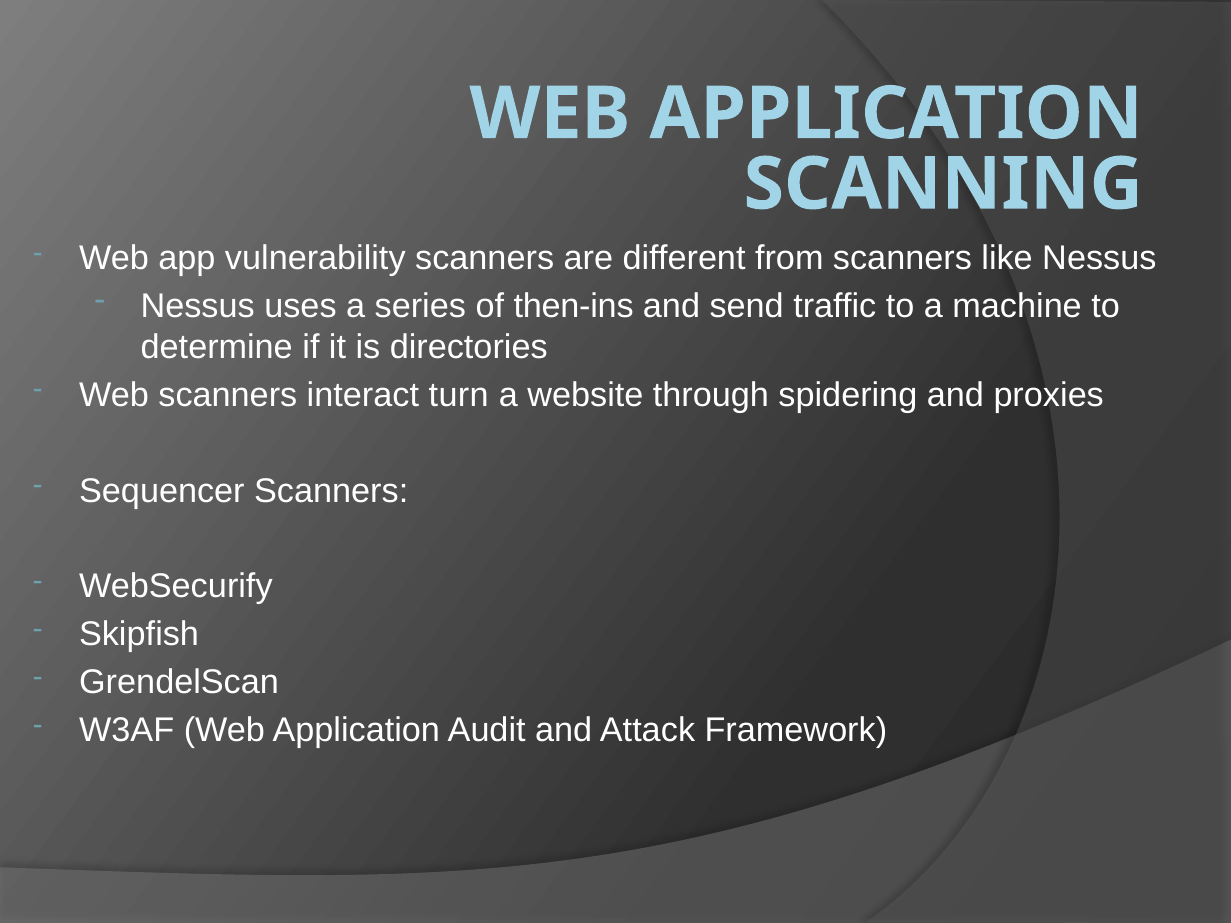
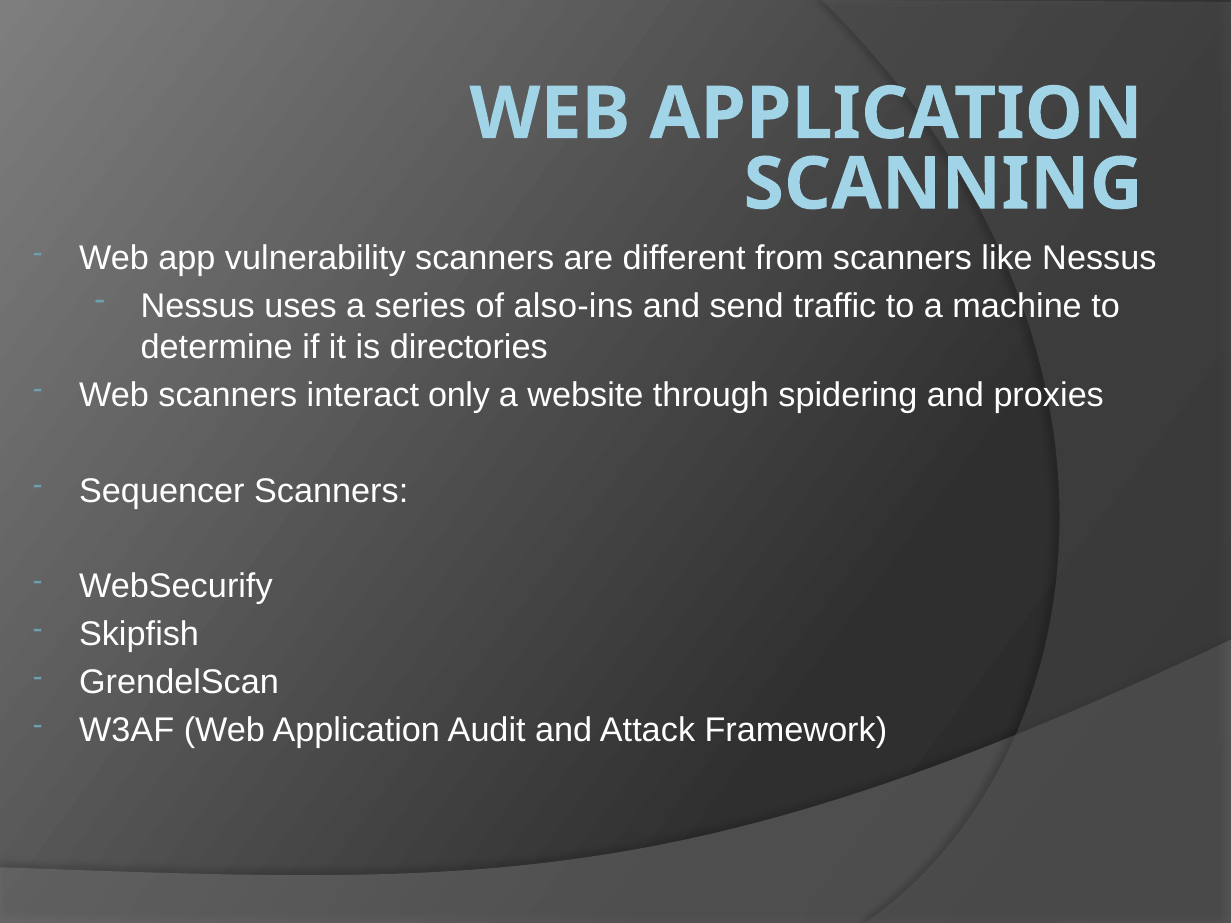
then-ins: then-ins -> also-ins (573, 306)
turn: turn -> only (459, 395)
